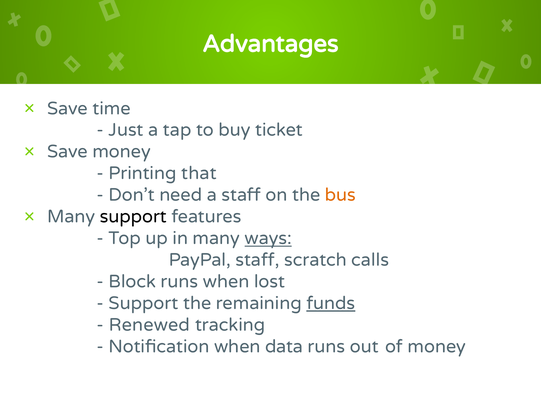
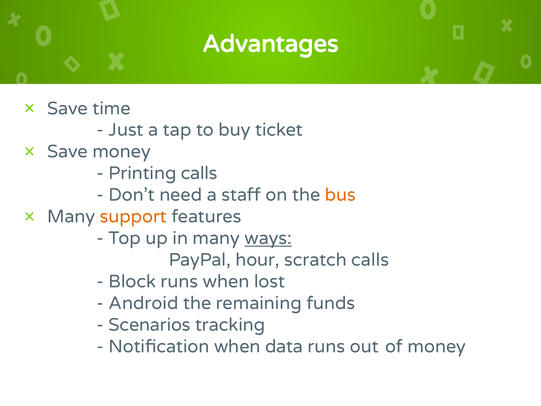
Printing that: that -> calls (199, 173)
support colour: black -> orange (133, 217)
PayPal staff: staff -> hour (258, 260)
Support: Support -> Android (144, 303)
funds underline: present -> none (331, 303)
Renewed: Renewed -> Scenarios (150, 325)
